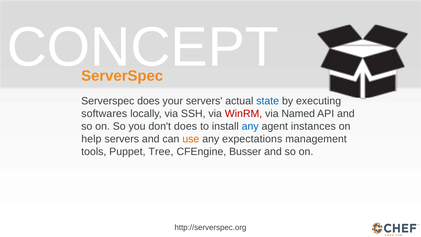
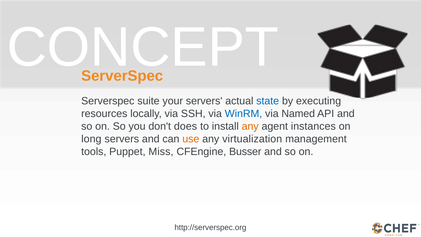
Serverspec does: does -> suite (148, 101)
softwares: softwares -> resources (104, 114)
WinRM colour: red -> blue (244, 114)
any colour: blue -> orange (250, 126)
help: help -> long (91, 139)
expectations: expectations -> virtualization (252, 139)
Tree: Tree -> Miss (161, 152)
